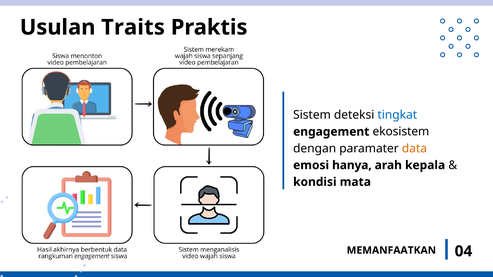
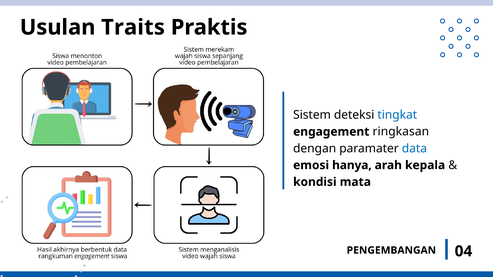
ekosistem: ekosistem -> ringkasan (401, 132)
data colour: orange -> blue (414, 149)
MEMANFAATKAN: MEMANFAATKAN -> PENGEMBANGAN (391, 251)
